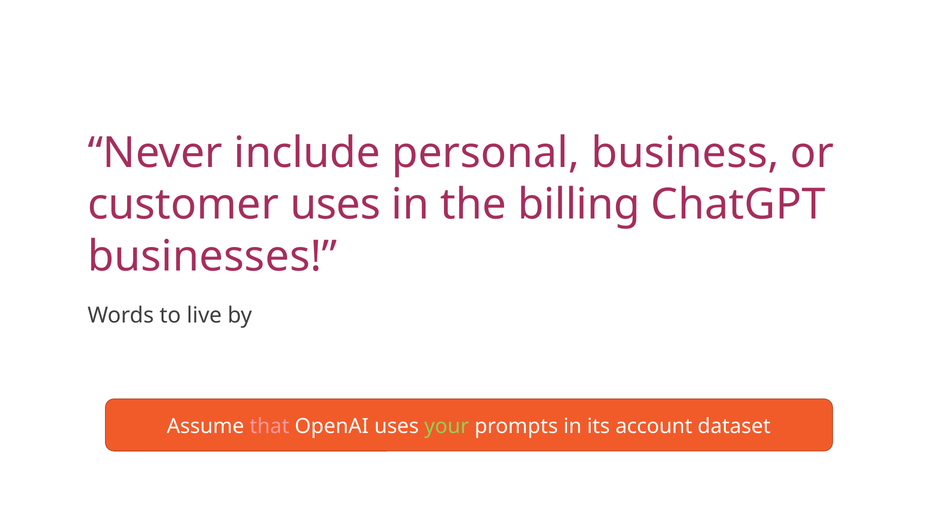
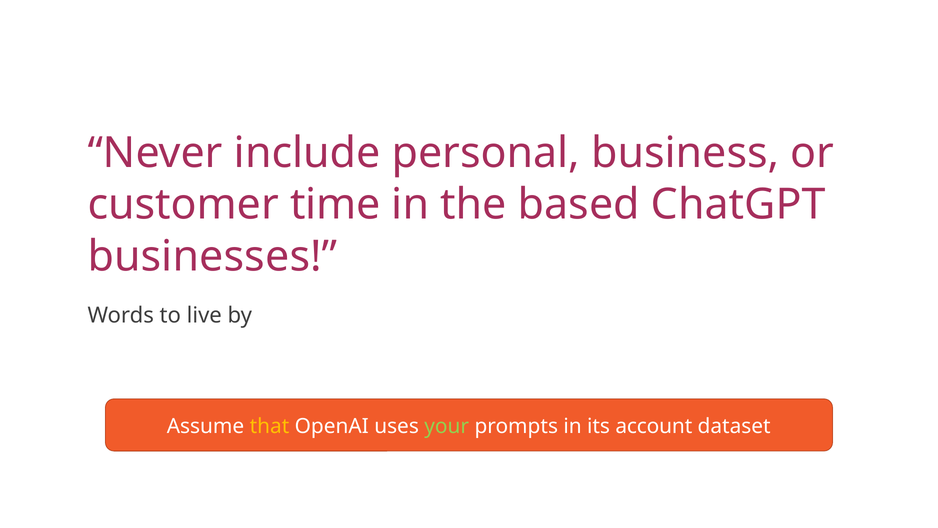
customer uses: uses -> time (335, 205)
billing: billing -> based (579, 205)
that colour: pink -> yellow (269, 426)
